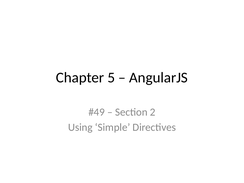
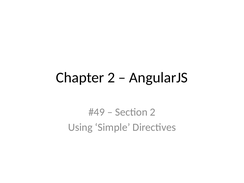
Chapter 5: 5 -> 2 (111, 78)
